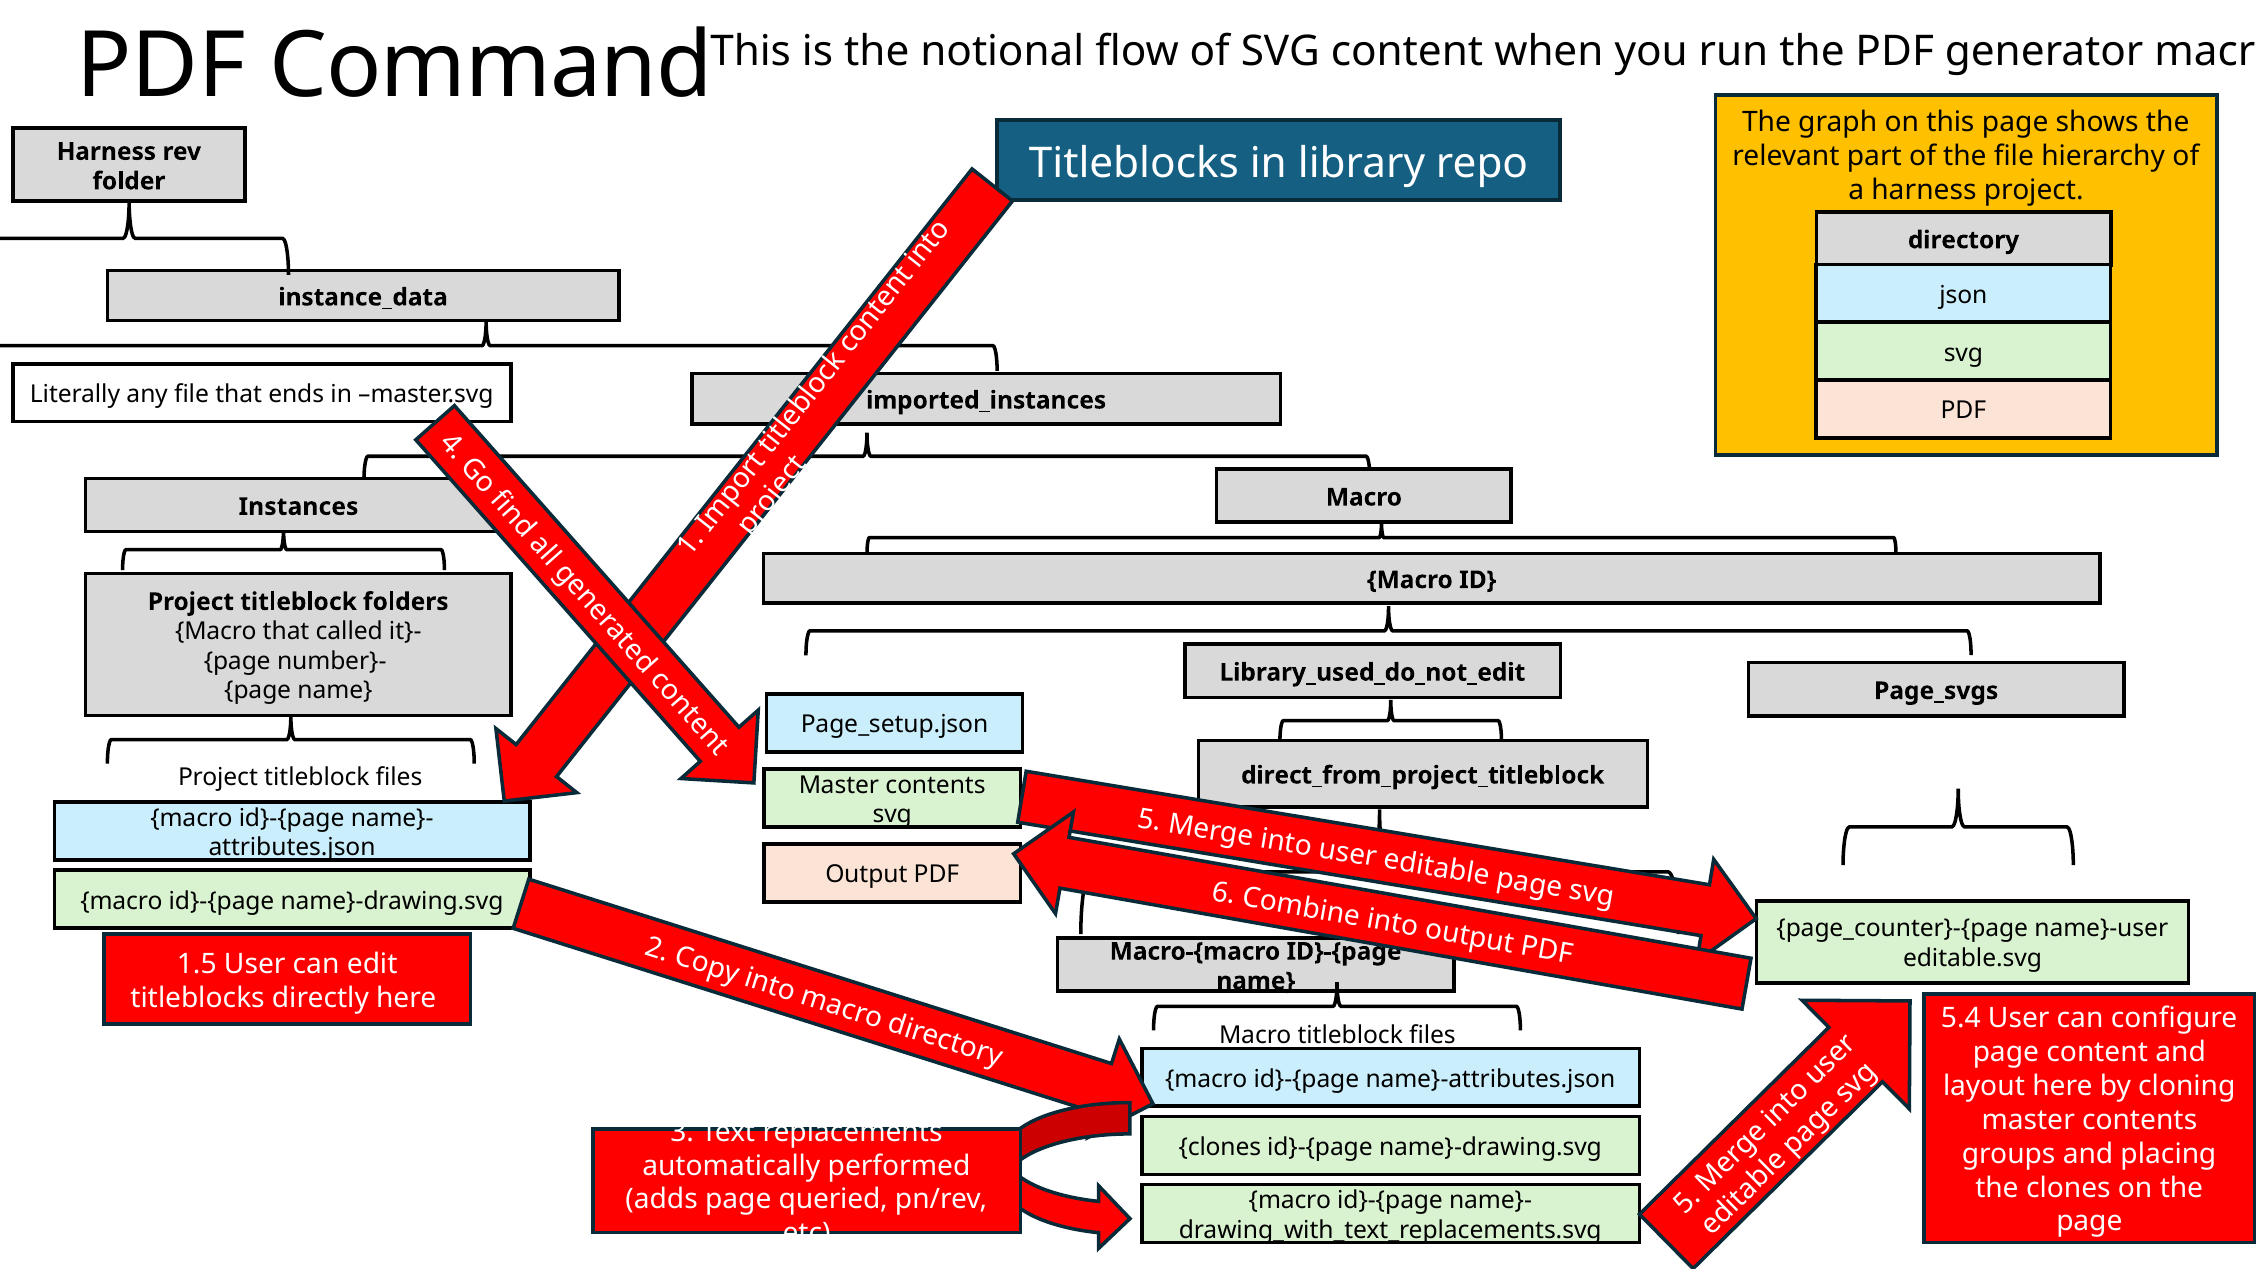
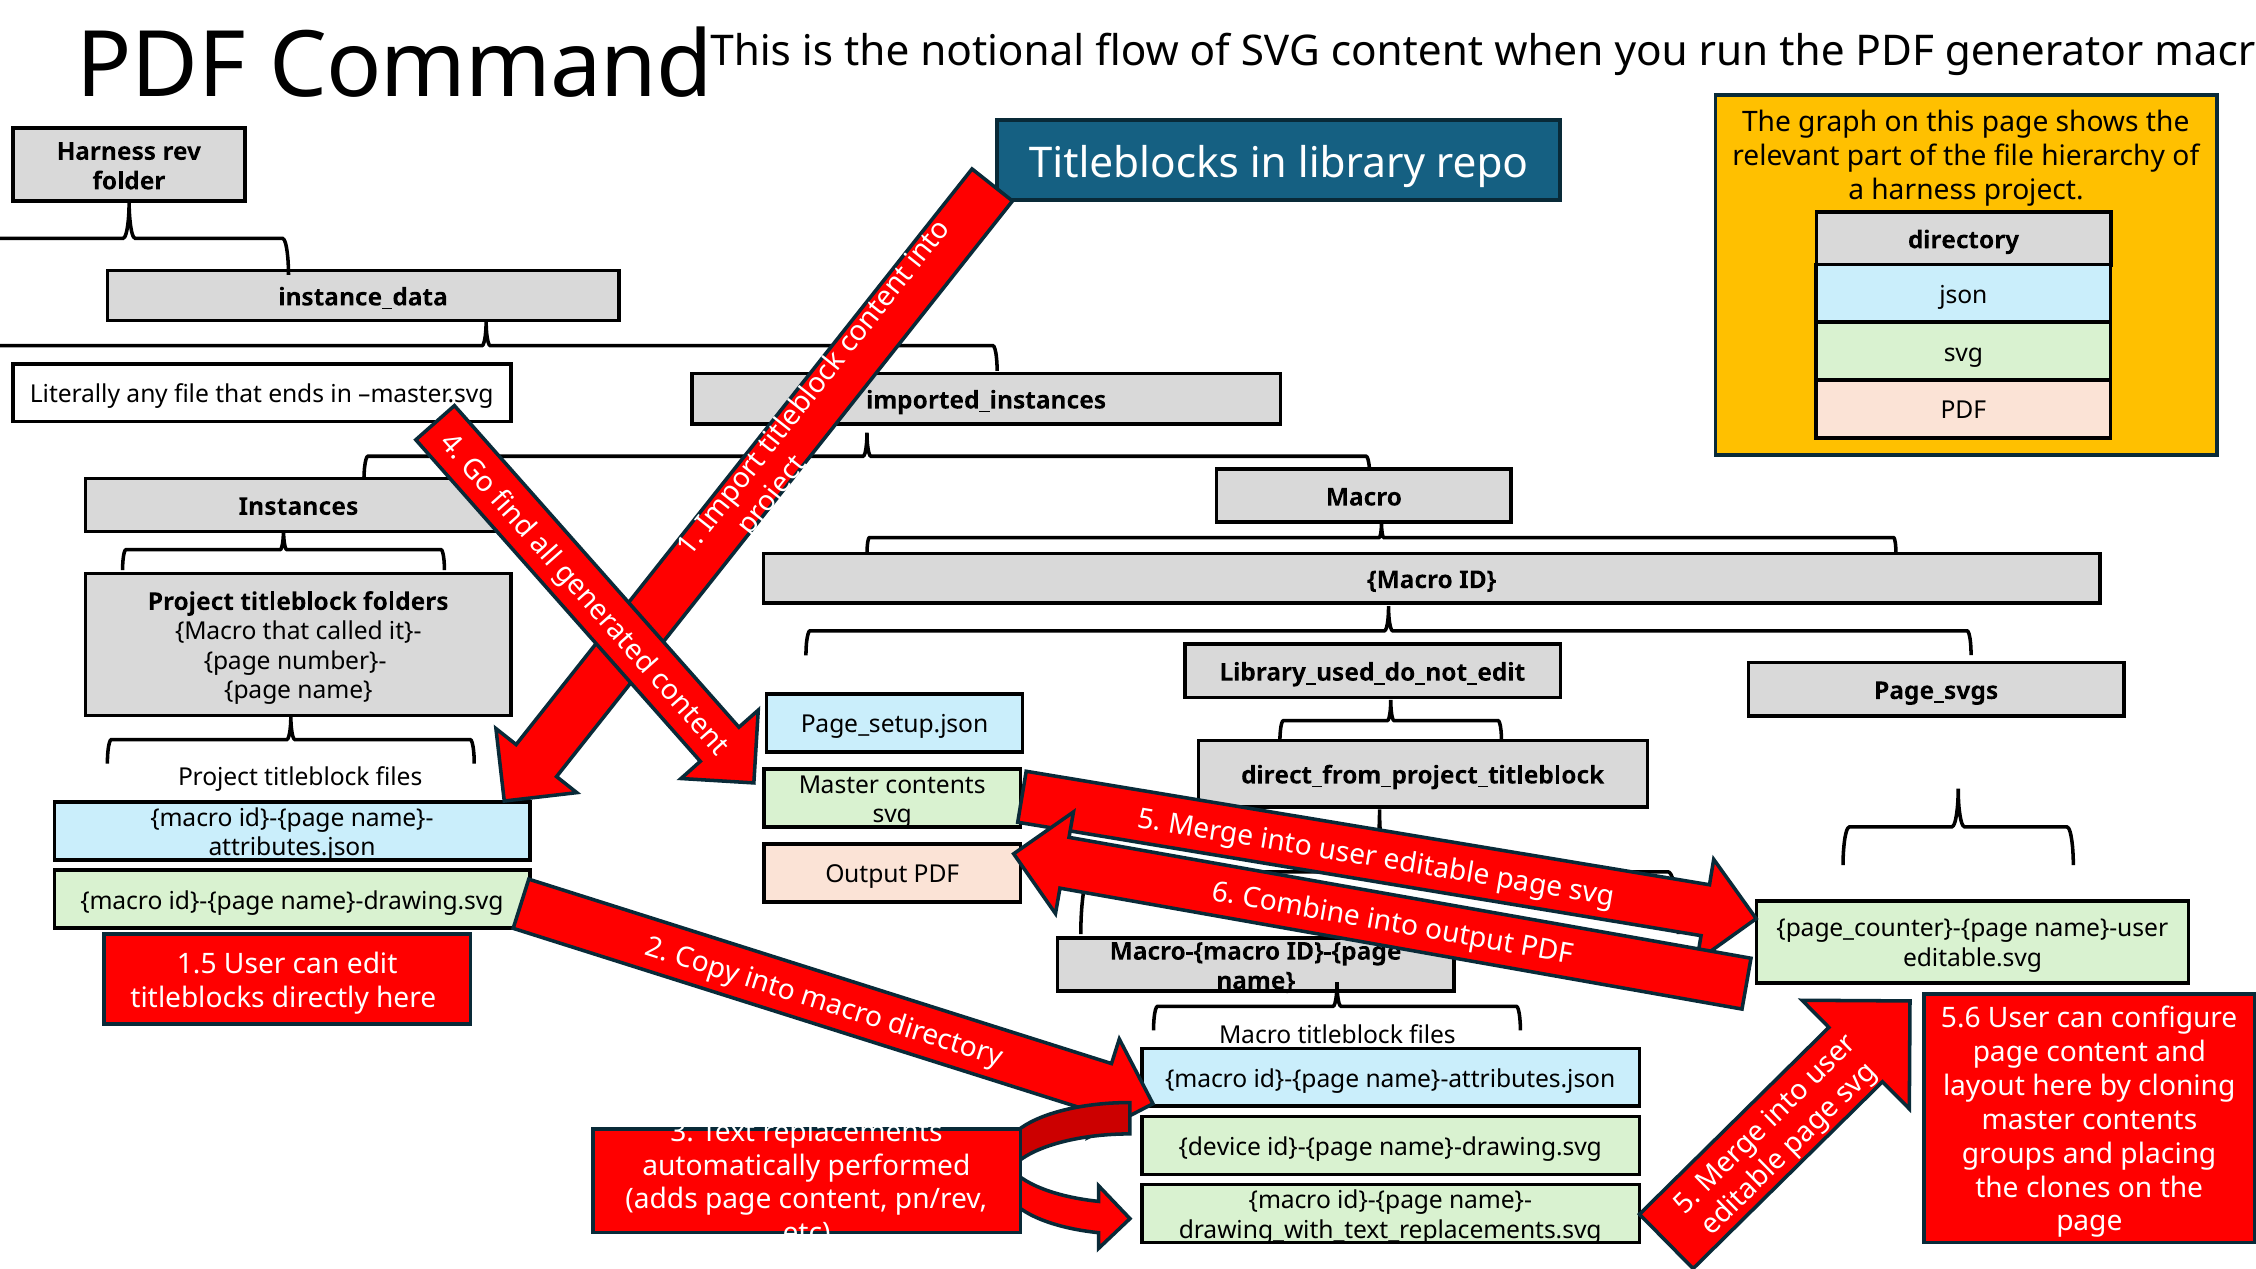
5.4: 5.4 -> 5.6 (1961, 1019)
clones: clones -> device (1220, 1147)
adds page queried: queried -> content (833, 1200)
